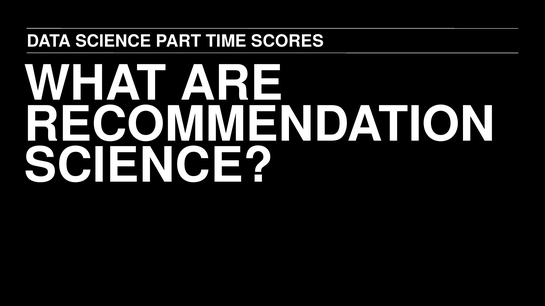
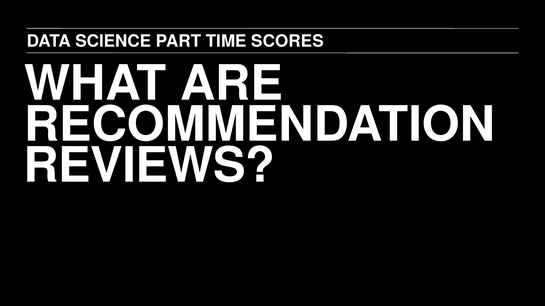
SCIENCE: SCIENCE -> REVIEWS (149, 166)
